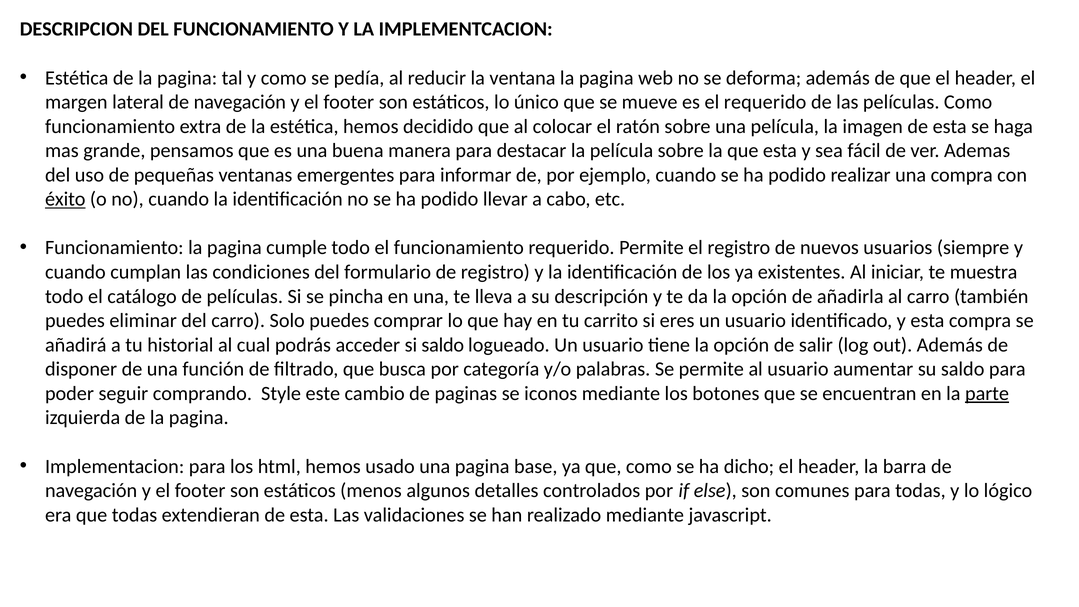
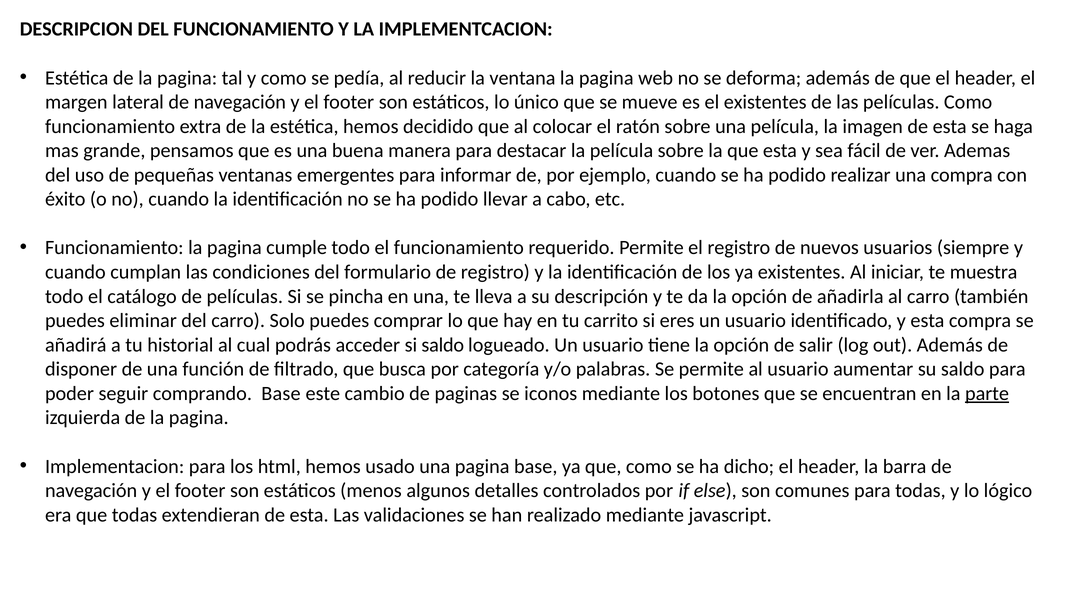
el requerido: requerido -> existentes (765, 102)
éxito underline: present -> none (65, 199)
comprando Style: Style -> Base (281, 393)
